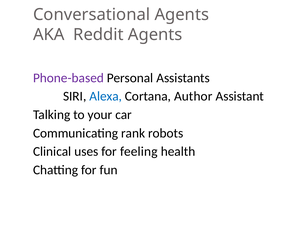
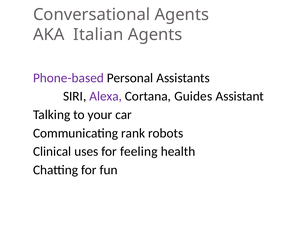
Reddit: Reddit -> Italian (98, 35)
Alexa colour: blue -> purple (106, 96)
Author: Author -> Guides (193, 96)
